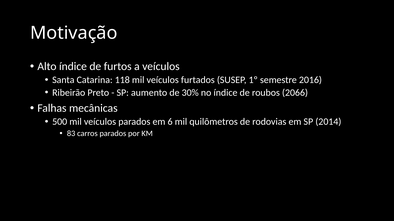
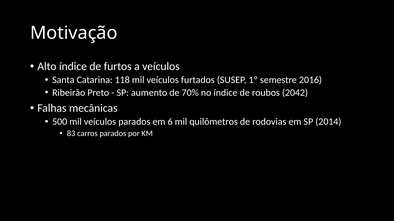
30%: 30% -> 70% (190, 93)
2066: 2066 -> 2042 (295, 93)
